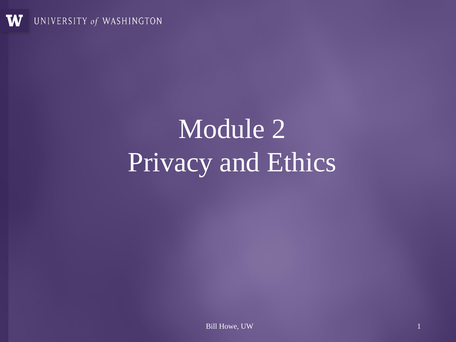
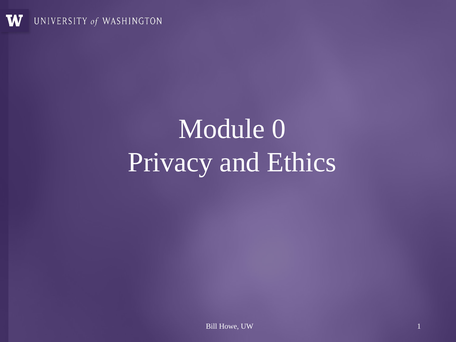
2: 2 -> 0 (279, 129)
